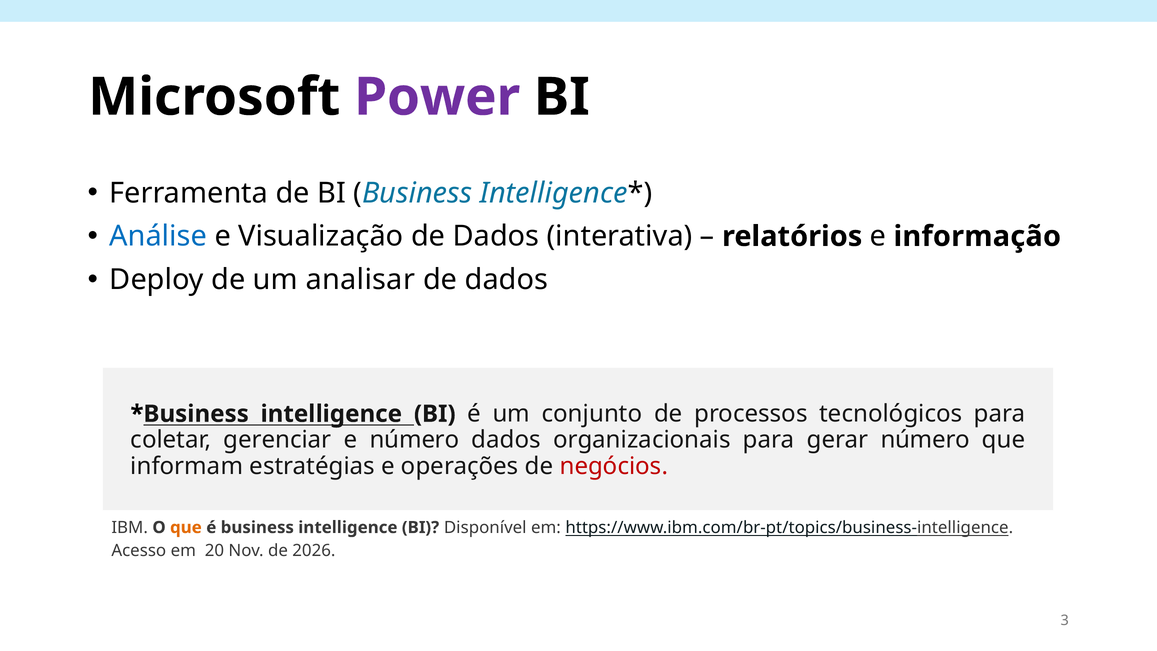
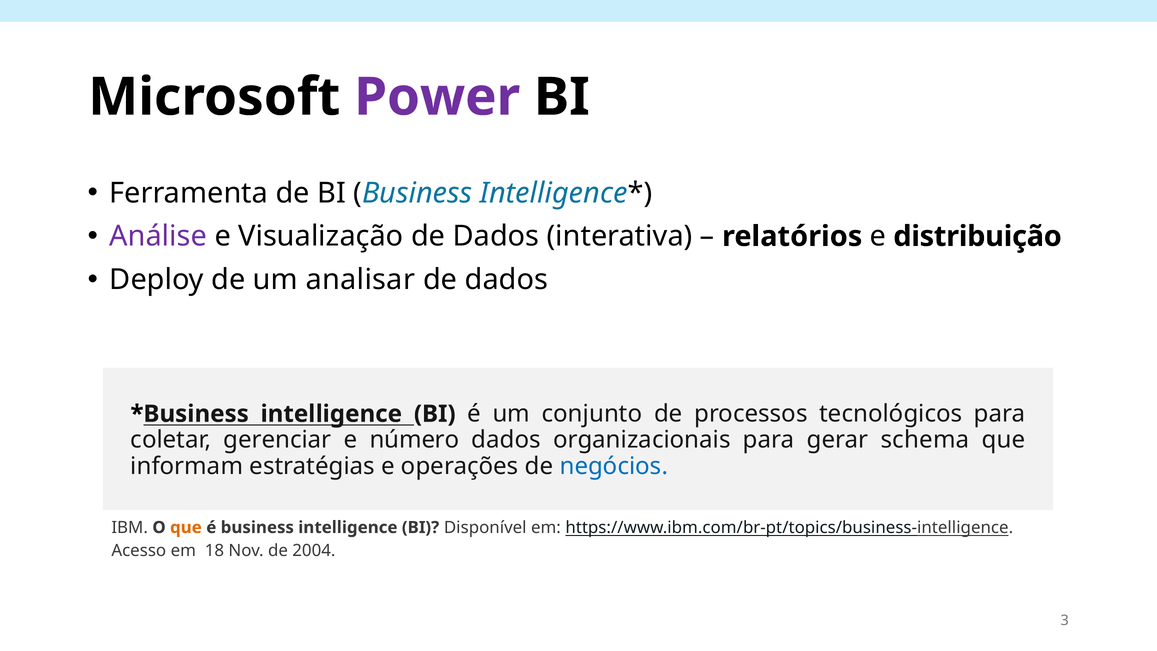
Análise colour: blue -> purple (158, 236)
informação: informação -> distribuição (978, 236)
gerar número: número -> schema (925, 440)
negócios colour: red -> blue (614, 466)
20: 20 -> 18 (214, 550)
2026: 2026 -> 2004 (314, 550)
